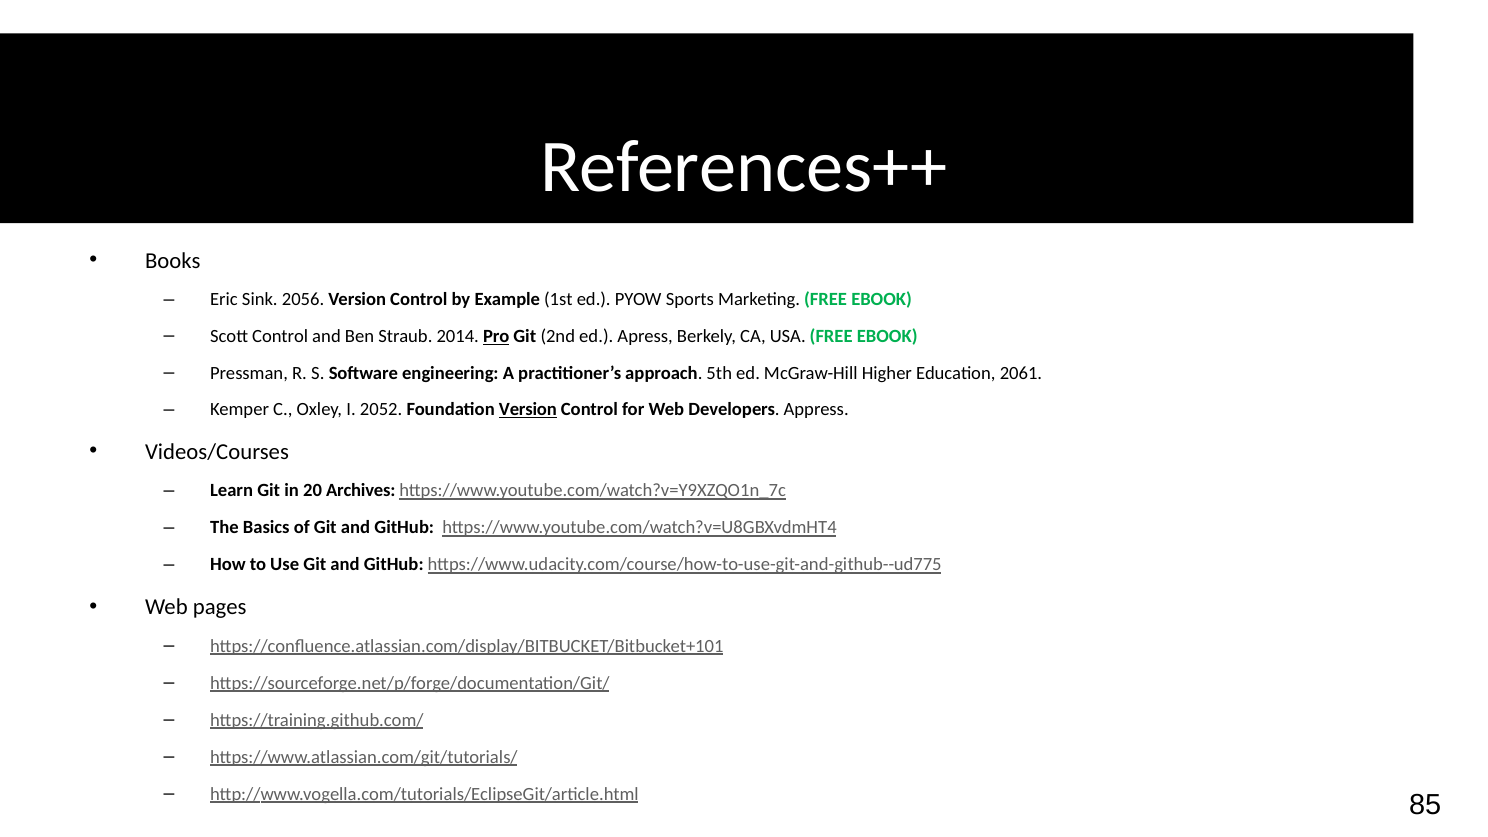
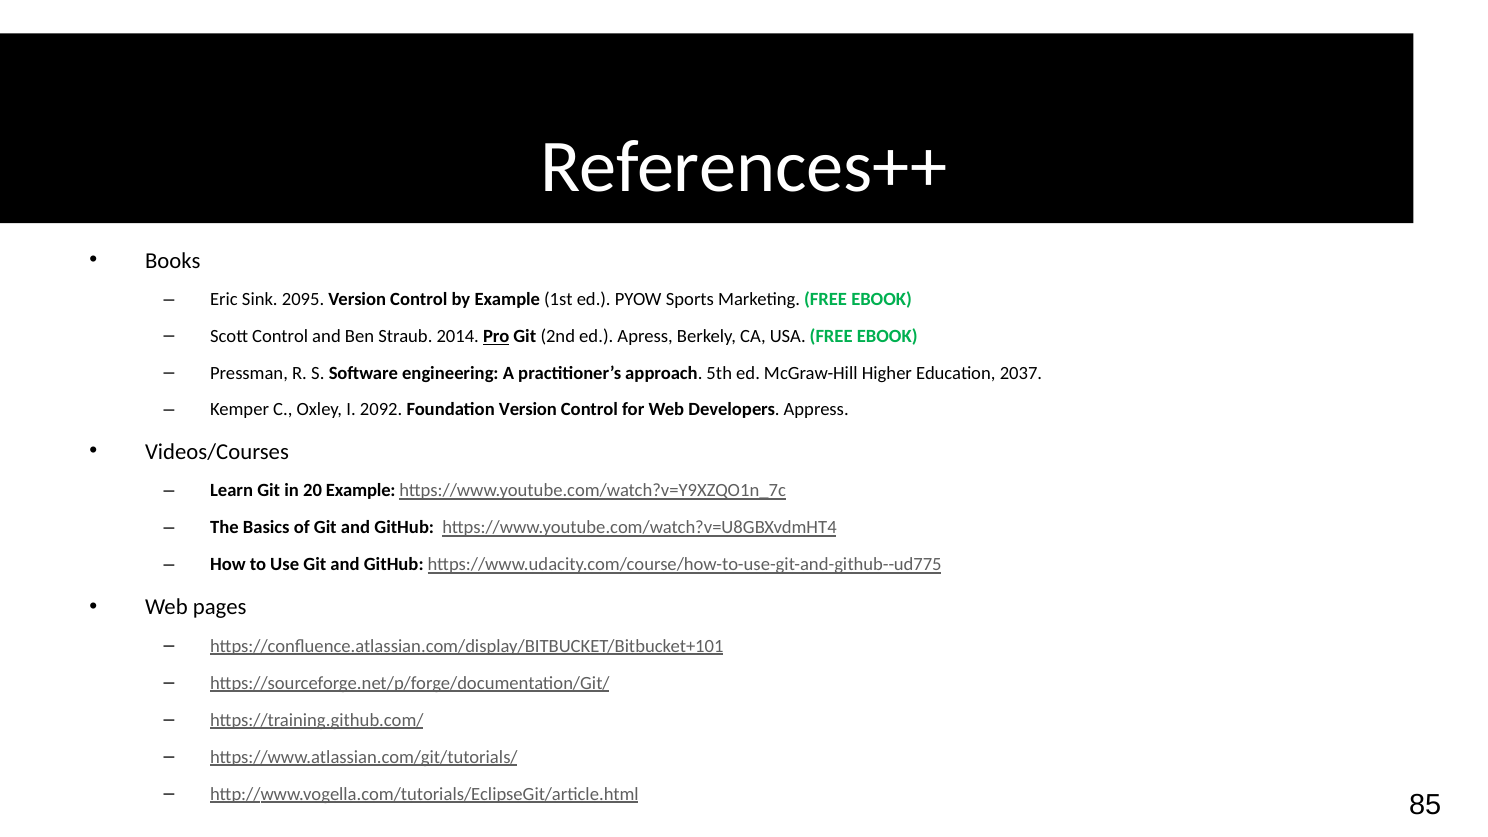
2056: 2056 -> 2095 (303, 300)
2061: 2061 -> 2037 (1021, 373)
2052: 2052 -> 2092 (381, 410)
Version underline: present -> none (528, 410)
20 Archives: Archives -> Example (361, 491)
